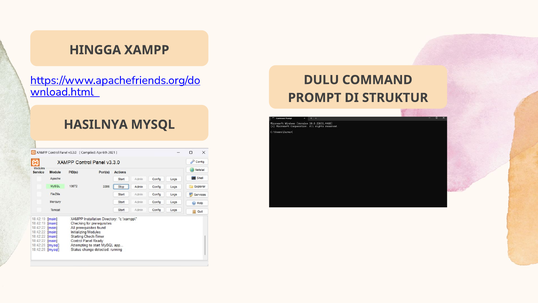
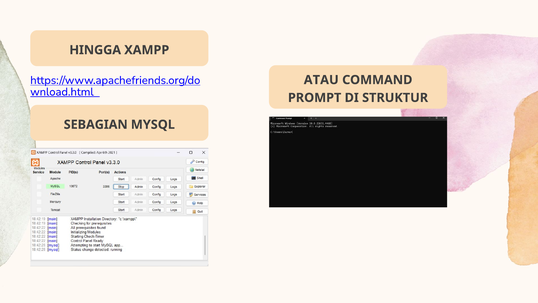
DULU: DULU -> ATAU (321, 80)
HASILNYA: HASILNYA -> SEBAGIAN (96, 124)
